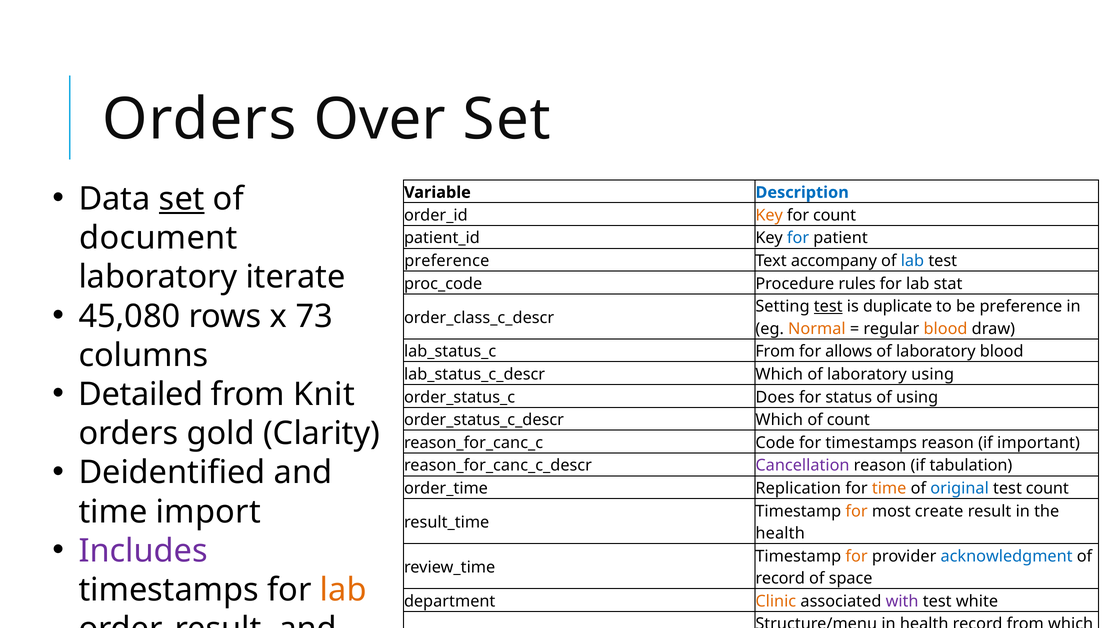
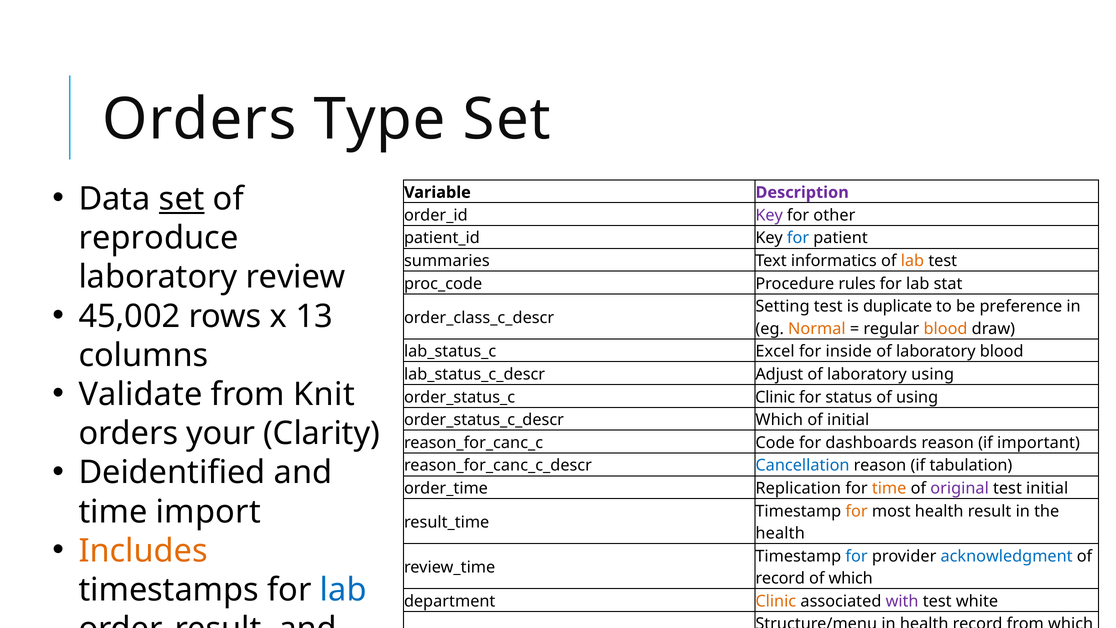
Over: Over -> Type (380, 120)
Description colour: blue -> purple (802, 192)
Key colour: orange -> purple (769, 215)
for count: count -> other (834, 215)
document: document -> reproduce (159, 238)
preference: preference -> summaries (447, 261)
accompany: accompany -> informatics (834, 261)
lab colour: blue -> orange (912, 261)
laboratory iterate: iterate -> review (296, 277)
45,080: 45,080 -> 45,002 (129, 316)
73: 73 -> 13 (314, 316)
test underline: present -> none (828, 306)
From: From -> Excel (775, 351)
allows: allows -> inside (849, 351)
Which: Which -> Adjust (779, 374)
Detailed: Detailed -> Validate (141, 394)
Does: Does -> Clinic (775, 397)
of count: count -> initial (848, 420)
gold: gold -> your (221, 433)
for timestamps: timestamps -> dashboards (871, 443)
Cancellation colour: purple -> blue (802, 465)
original colour: blue -> purple (960, 488)
test count: count -> initial (1047, 488)
most create: create -> health (939, 511)
Includes colour: purple -> orange (143, 551)
for colour: orange -> blue (857, 556)
of space: space -> which (851, 578)
lab colour: orange -> blue (343, 590)
